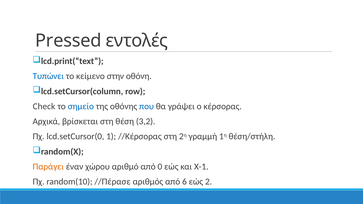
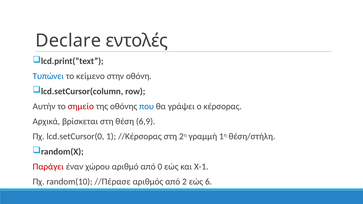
Pressed: Pressed -> Declare (68, 41)
Check: Check -> Αυτήν (44, 106)
σημείο colour: blue -> red (81, 106)
3,2: 3,2 -> 6,9 (146, 122)
Παράγει colour: orange -> red (48, 167)
6: 6 -> 2 (184, 182)
2: 2 -> 6 (209, 182)
